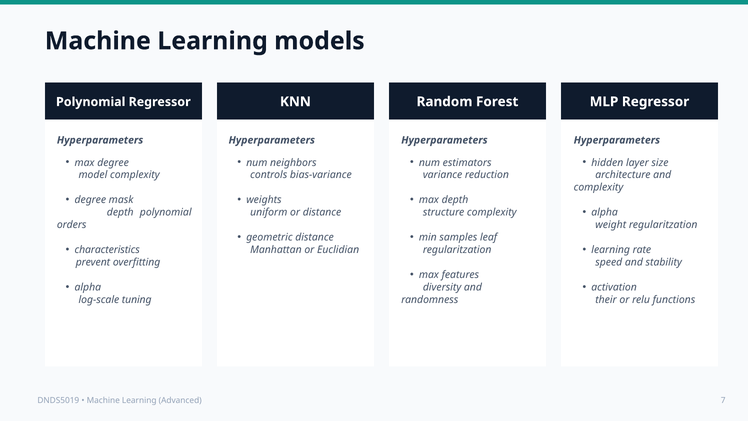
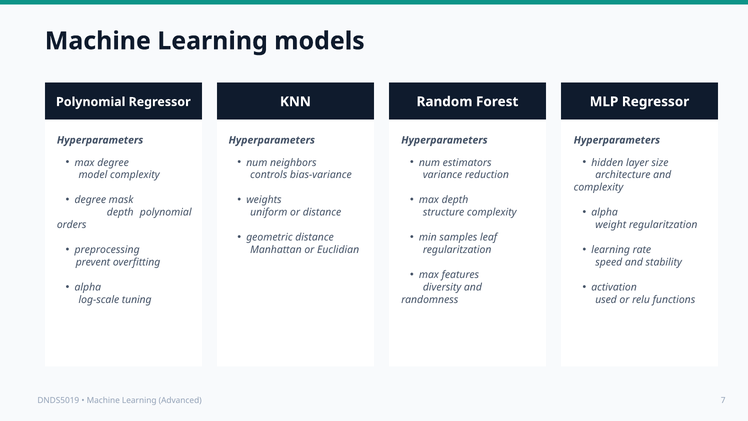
characteristics: characteristics -> preprocessing (107, 250)
their: their -> used (606, 300)
